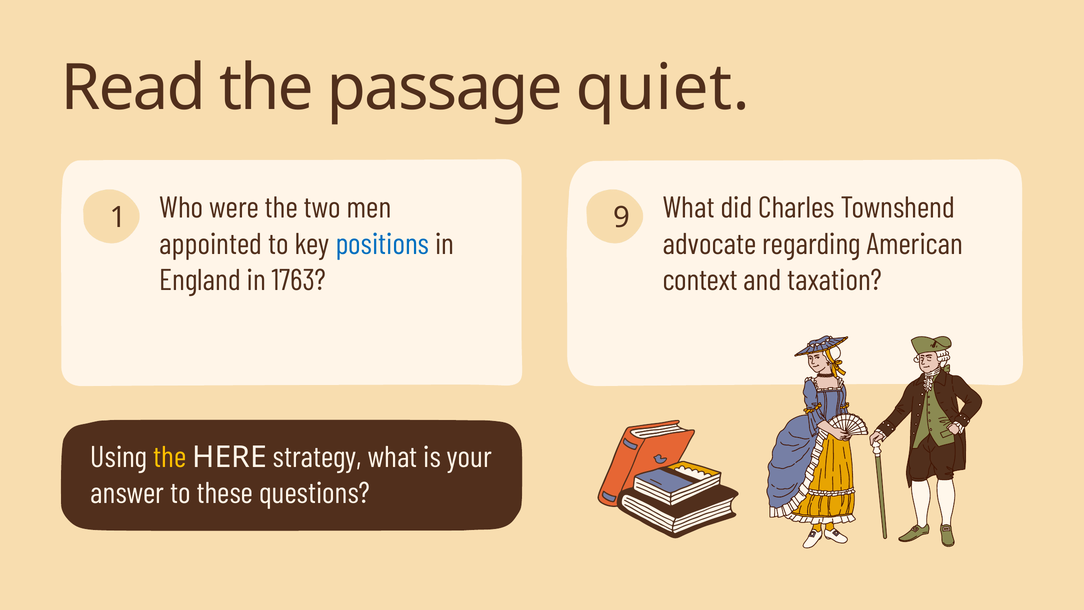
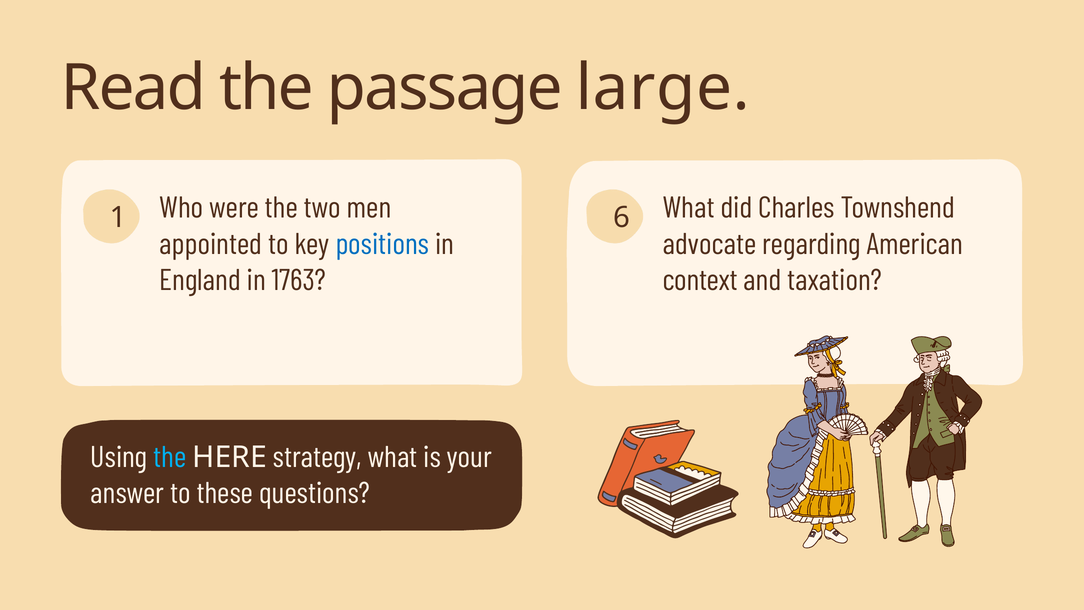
quiet: quiet -> large (663, 88)
9: 9 -> 6 (621, 217)
the colour: yellow -> light blue (170, 457)
